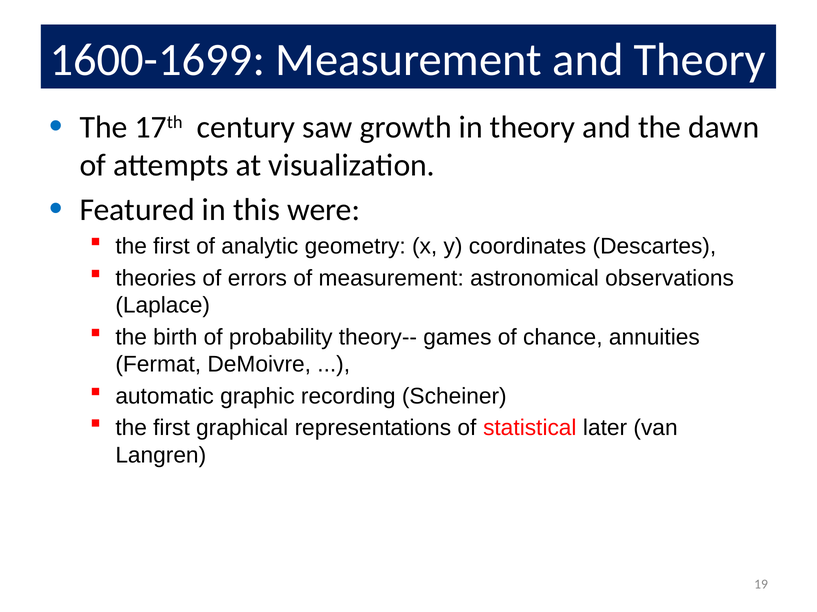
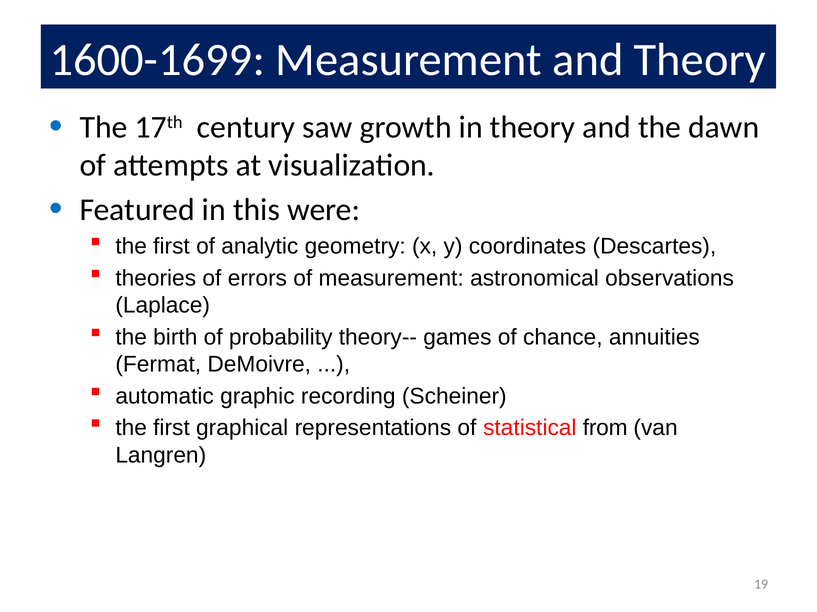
later: later -> from (605, 428)
